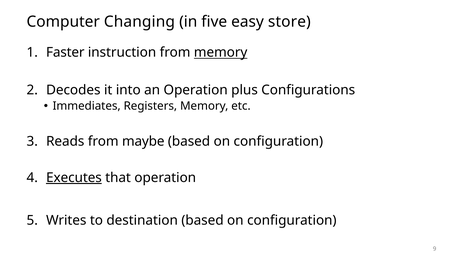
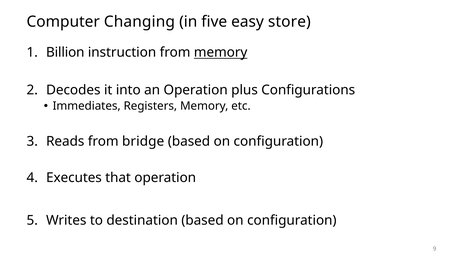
Faster: Faster -> Billion (65, 52)
maybe: maybe -> bridge (143, 141)
Executes underline: present -> none (74, 177)
